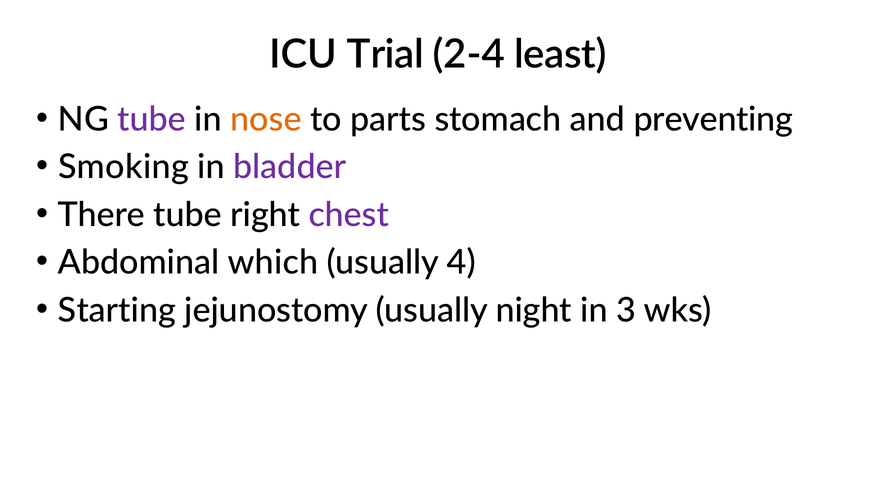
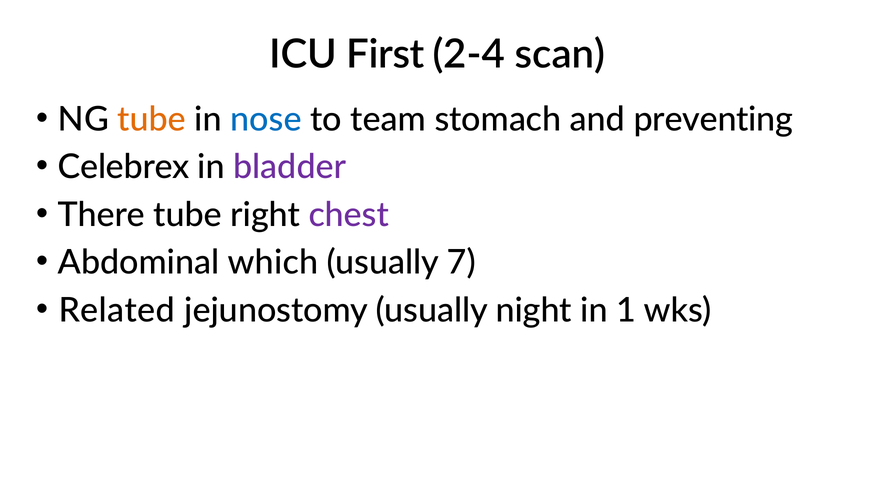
Trial: Trial -> First (385, 54)
least: least -> scan (560, 54)
tube colour: purple -> orange (152, 119)
nose colour: orange -> blue (266, 119)
parts: parts -> team (388, 119)
Smoking: Smoking -> Celebrex (124, 167)
4: 4 -> 7 (461, 263)
Starting: Starting -> Related (117, 311)
3: 3 -> 1 (626, 311)
